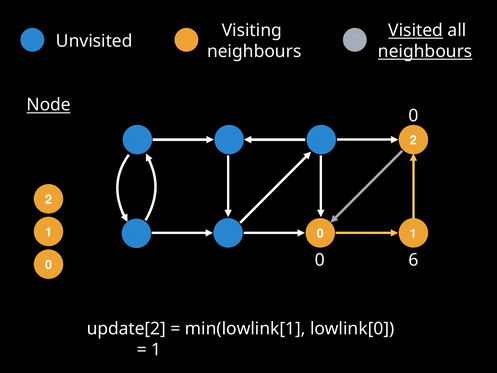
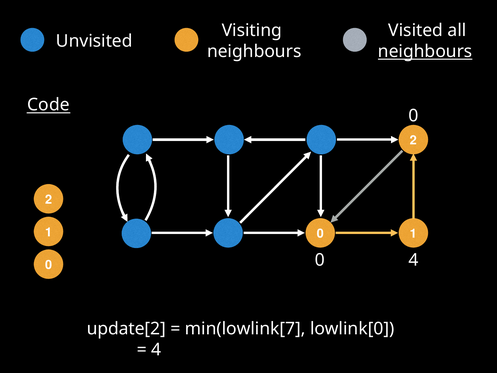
Visited underline: present -> none (416, 31)
Node: Node -> Code (48, 105)
0 6: 6 -> 4 (414, 260)
min(lowlink[1: min(lowlink[1 -> min(lowlink[7 (245, 328)
1: 1 -> 4 (156, 349)
